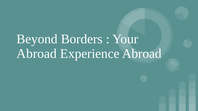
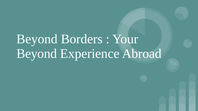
Abroad: Abroad -> Beyond (37, 54)
